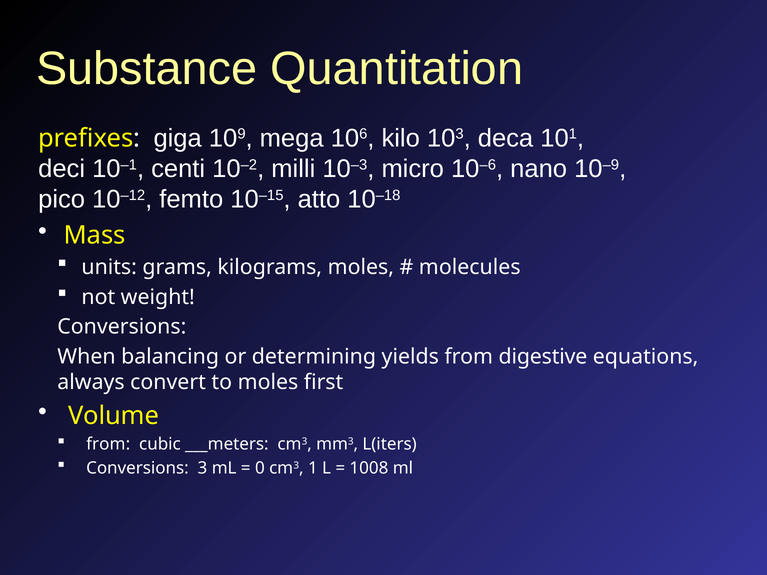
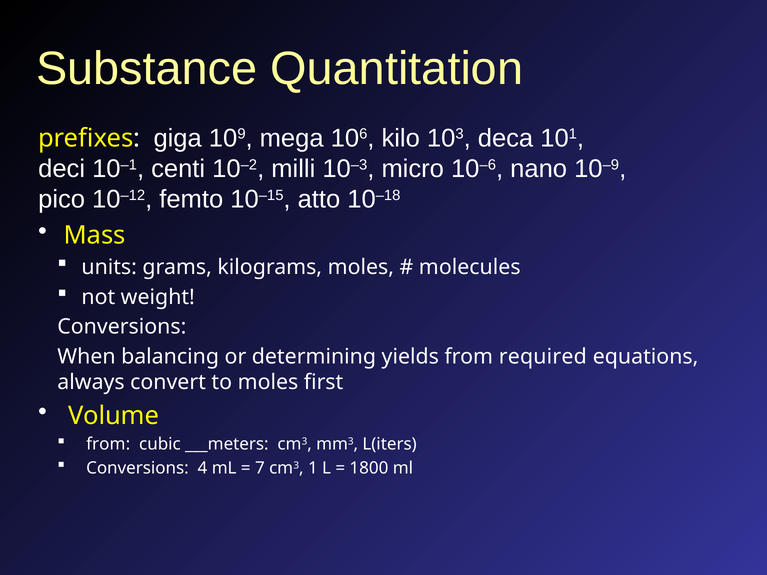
digestive: digestive -> required (543, 357)
3: 3 -> 4 (202, 468)
0: 0 -> 7 (260, 468)
1008: 1008 -> 1800 (369, 468)
